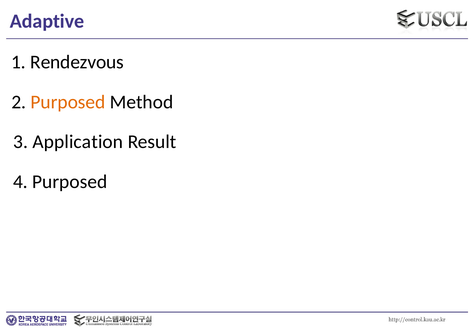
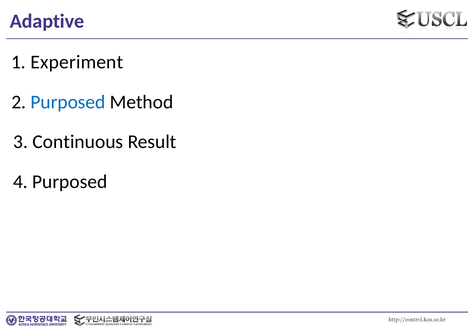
Rendezvous: Rendezvous -> Experiment (77, 62)
Purposed colour: orange -> blue (68, 102)
Application: Application -> Continuous (78, 142)
